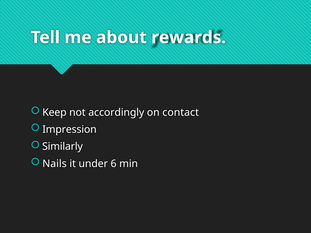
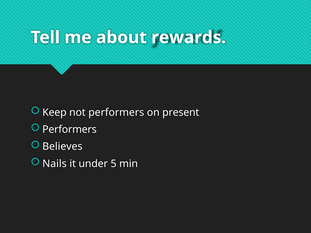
not accordingly: accordingly -> performers (116, 112)
contact: contact -> present (181, 112)
Impression: Impression -> Performers (69, 130)
Similarly: Similarly -> Believes (62, 147)
6: 6 -> 5 (114, 164)
